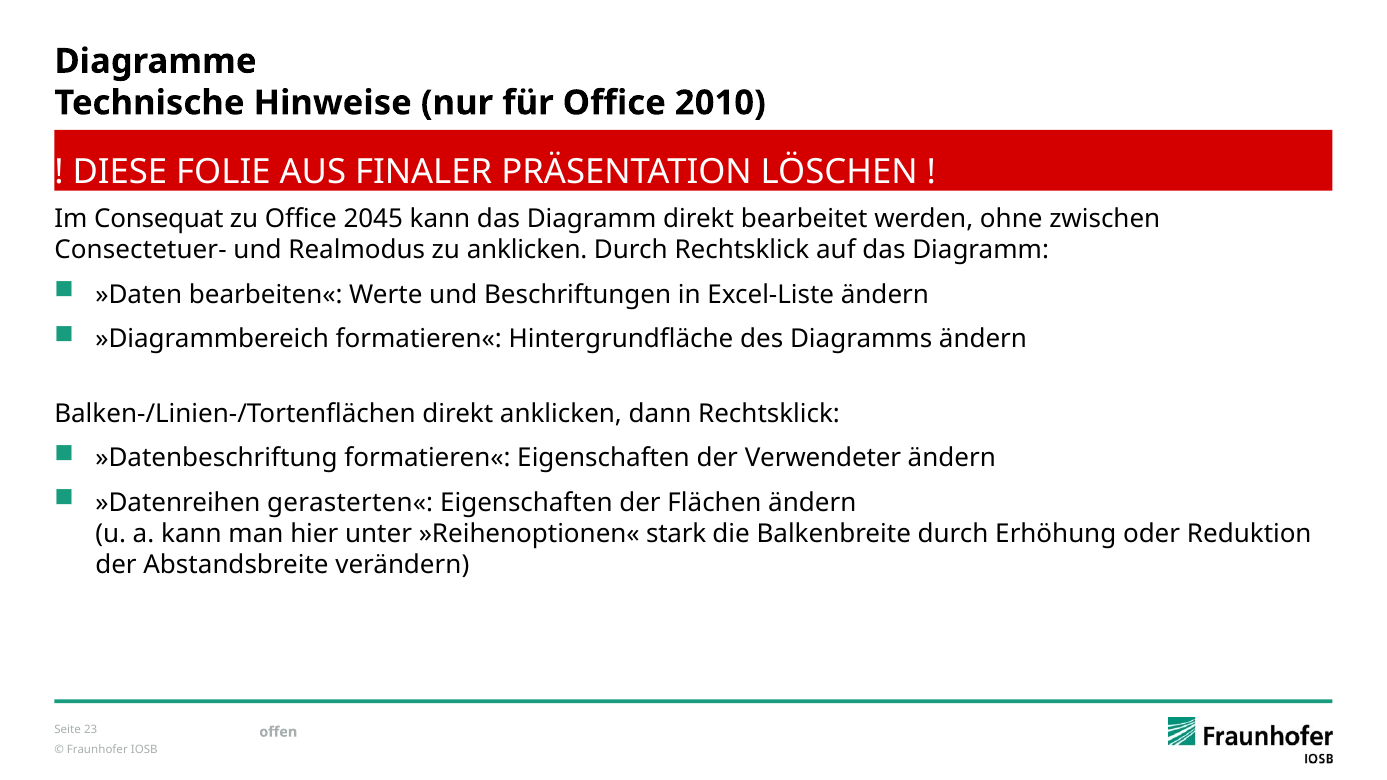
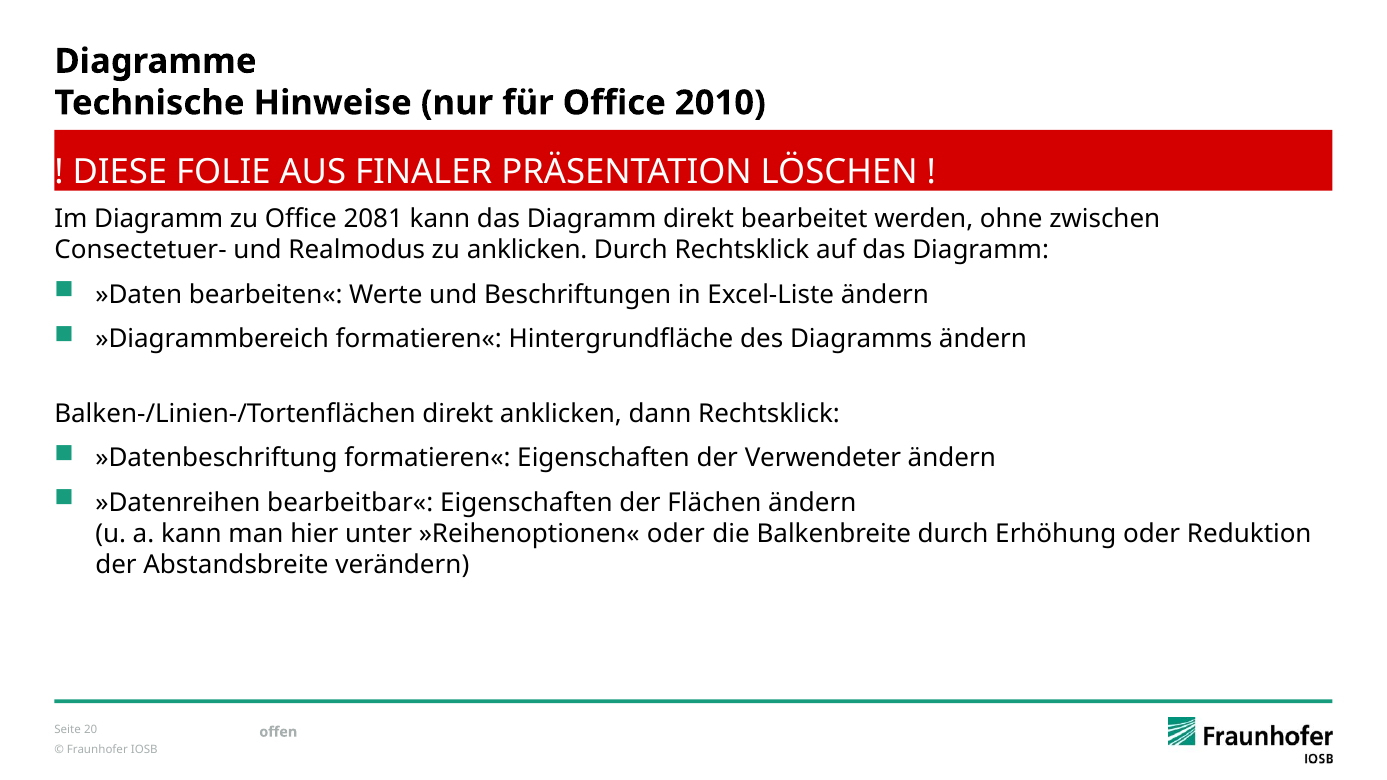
Im Consequat: Consequat -> Diagramm (159, 219)
2045: 2045 -> 2081 (373, 219)
gerasterten«: gerasterten« -> bearbeitbar« (350, 503)
»Reihenoptionen« stark: stark -> oder (676, 534)
23: 23 -> 20 (91, 730)
